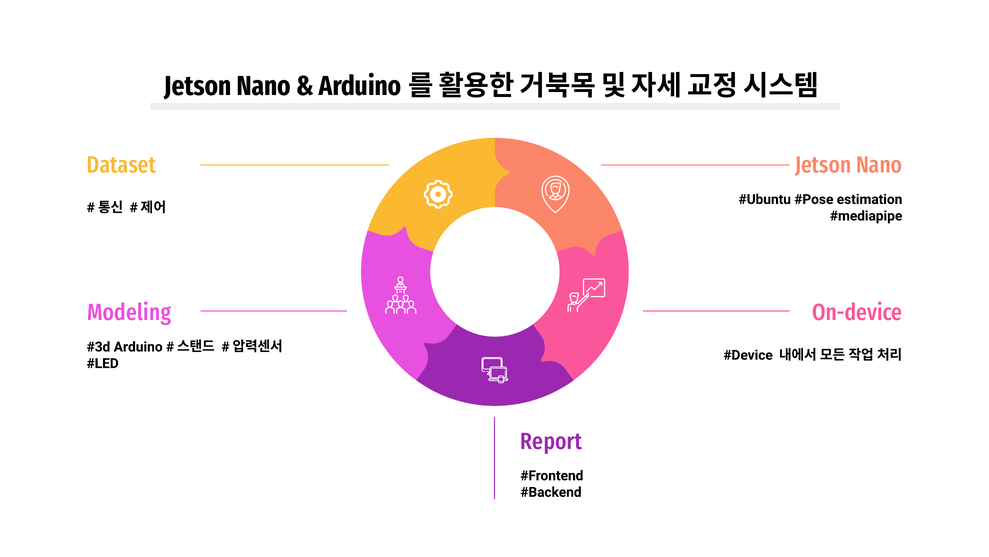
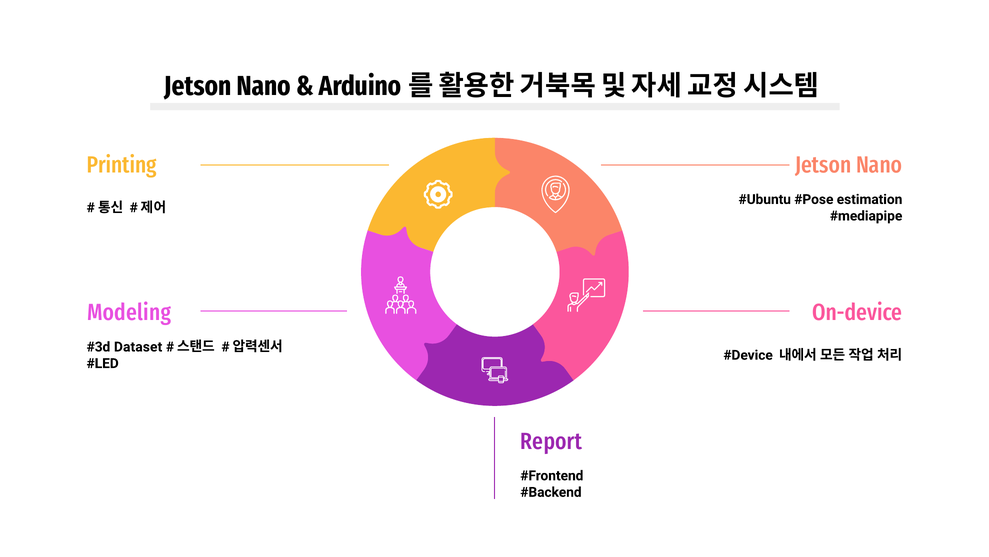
Dataset: Dataset -> Printing (122, 165)
Arduino: Arduino -> Dataset (138, 347)
